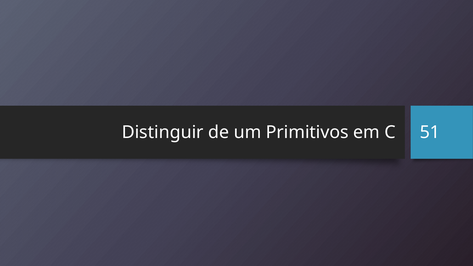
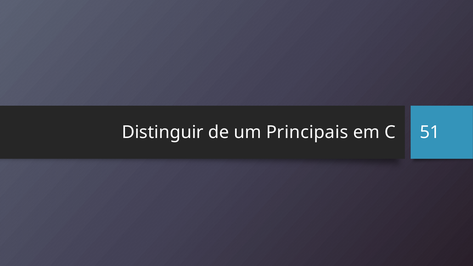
Primitivos: Primitivos -> Principais (307, 132)
